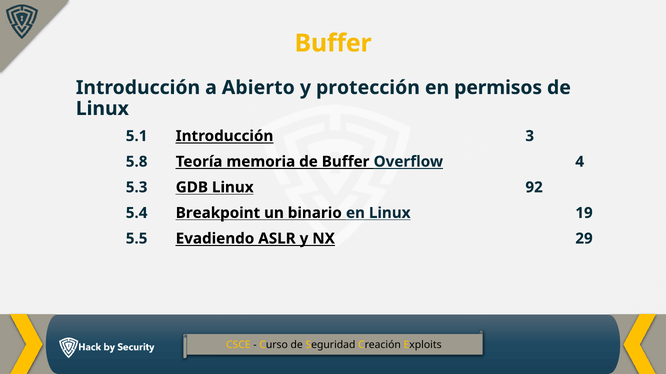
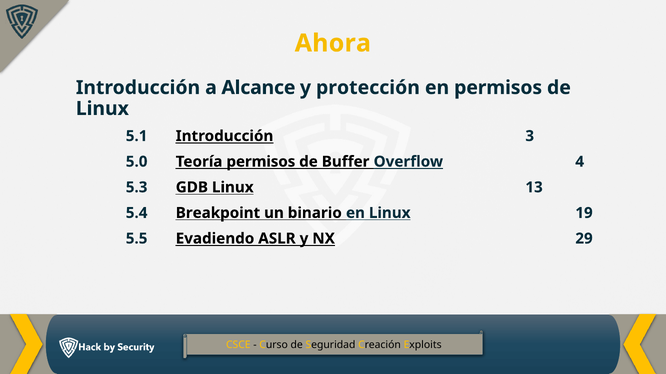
Buffer: Buffer -> Ahora (333, 43)
Abierto: Abierto -> Alcance (258, 88)
5.8: 5.8 -> 5.0 (137, 162)
Teoría memoria: memoria -> permisos (261, 162)
92: 92 -> 13 (534, 188)
